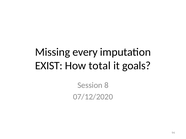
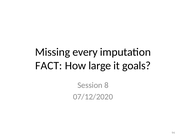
EXIST: EXIST -> FACT (49, 66)
total: total -> large (100, 66)
